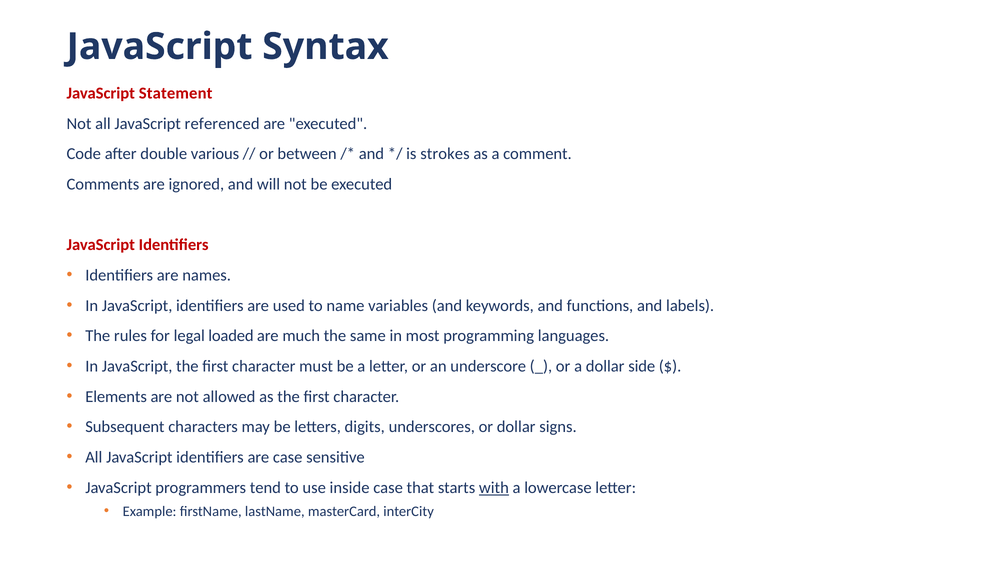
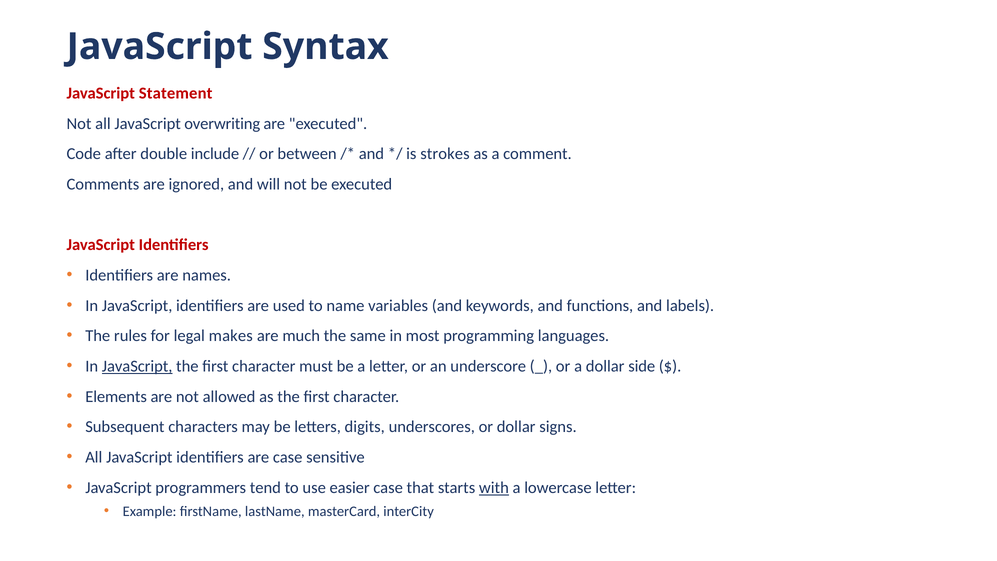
referenced: referenced -> overwriting (222, 124)
various: various -> include (215, 154)
loaded: loaded -> makes (231, 336)
JavaScript underline: none -> present (137, 366)
inside: inside -> easier (350, 487)
